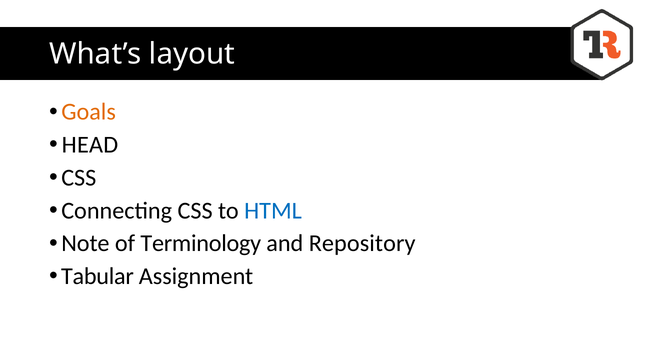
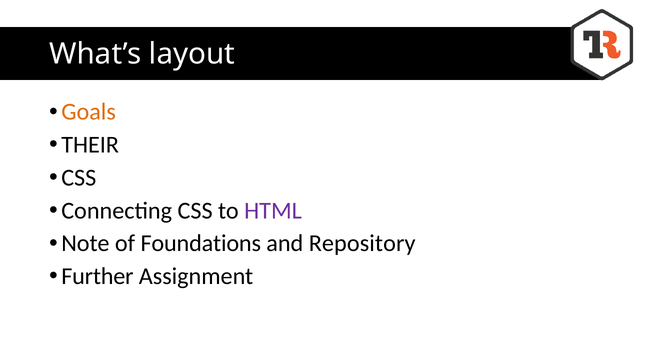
HEAD: HEAD -> THEIR (90, 145)
HTML colour: blue -> purple (273, 210)
Terminology: Terminology -> Foundations (201, 243)
Tabular: Tabular -> Further (97, 276)
